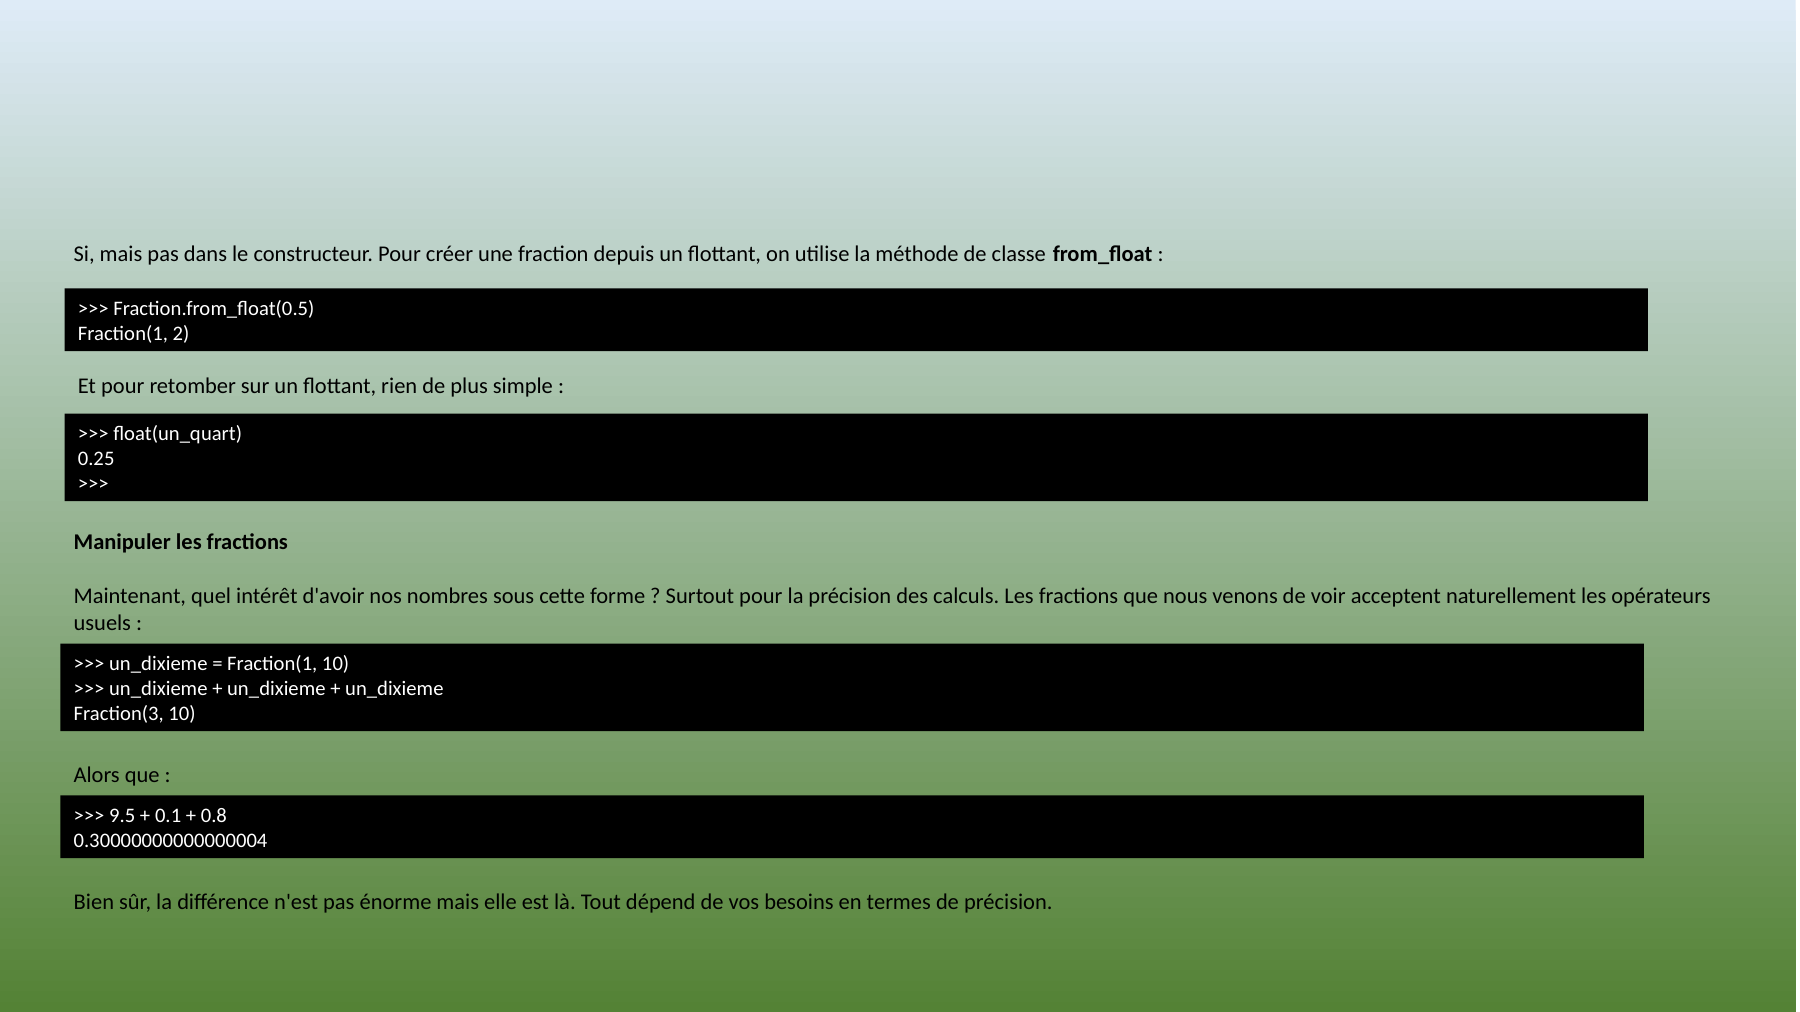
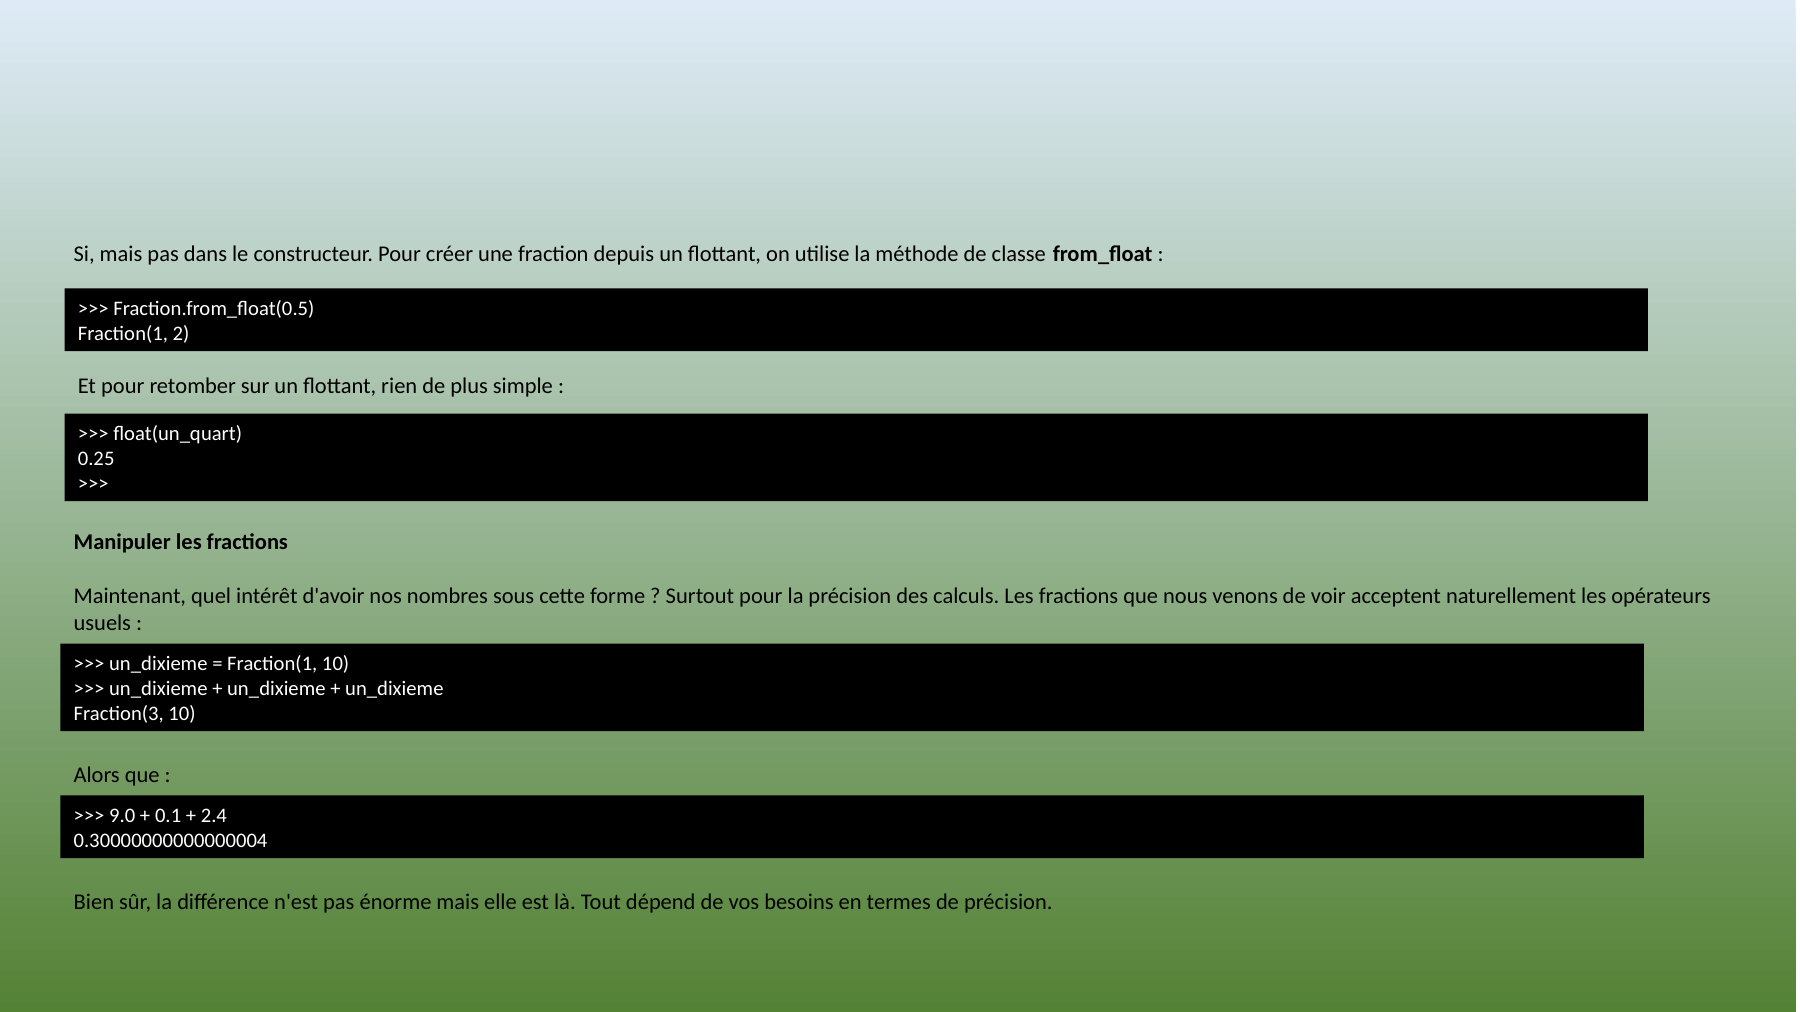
9.5: 9.5 -> 9.0 (122, 816)
0.8: 0.8 -> 2.4 (214, 816)
